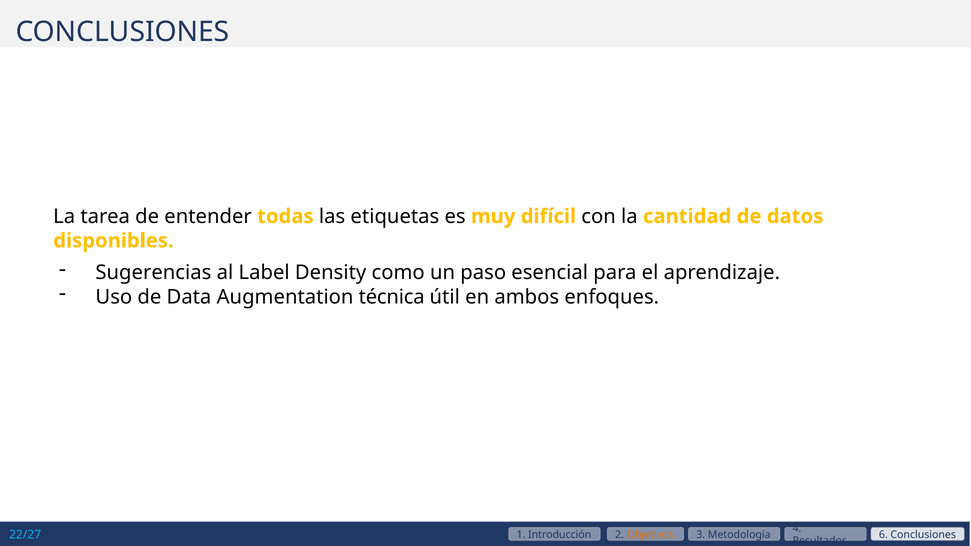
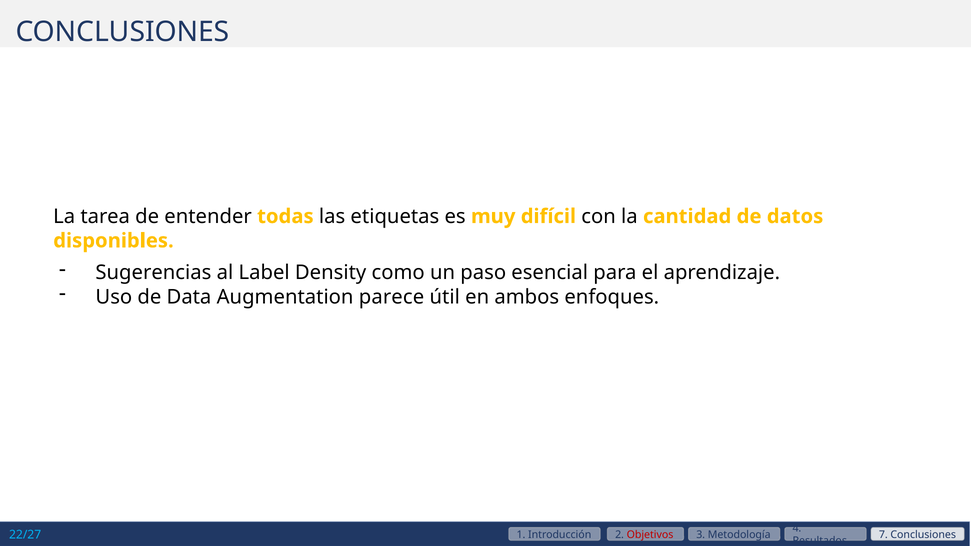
técnica: técnica -> parece (392, 297)
Objetivos colour: orange -> red (650, 535)
6: 6 -> 7 (883, 535)
